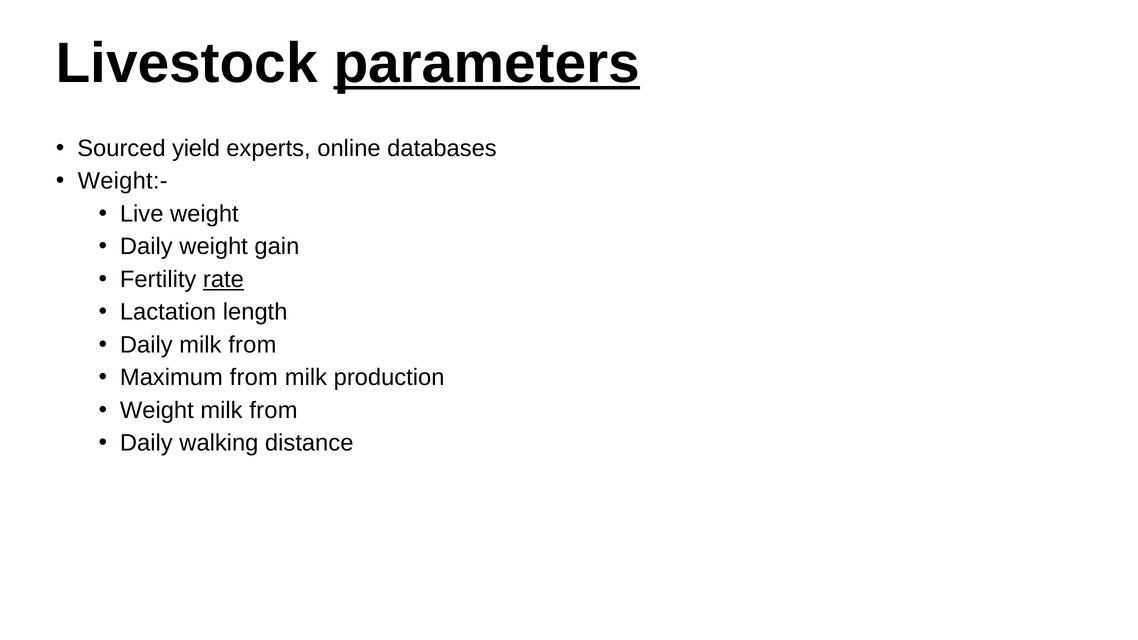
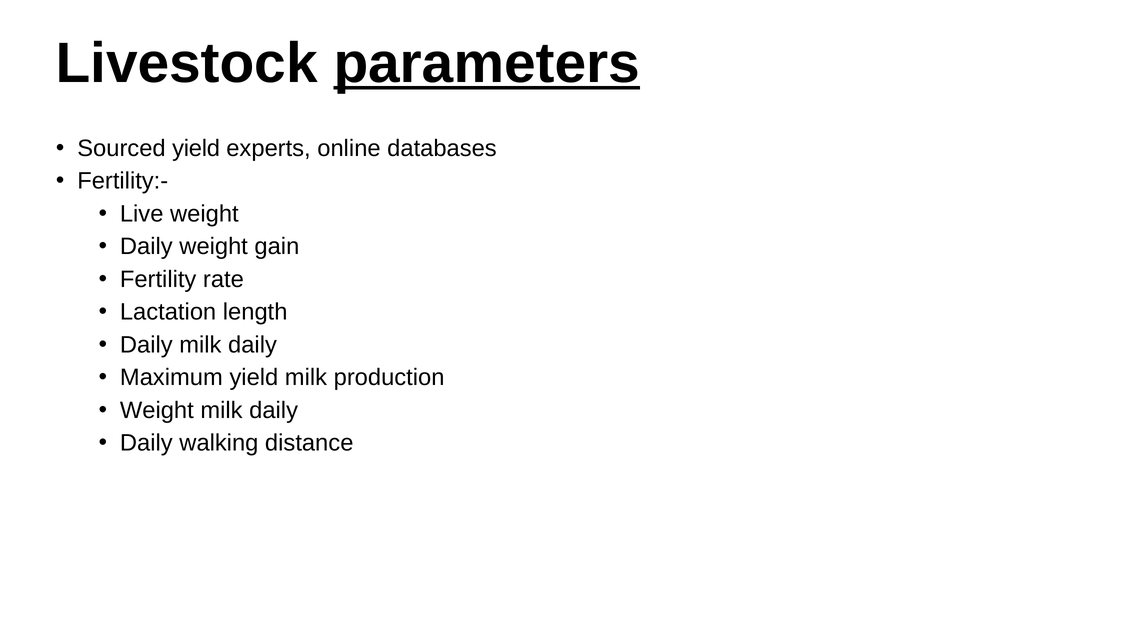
Weight:-: Weight:- -> Fertility:- (123, 181)
rate underline: present -> none (223, 279)
Daily milk from: from -> daily (252, 345)
Maximum from: from -> yield (254, 378)
from: from -> daily (274, 410)
